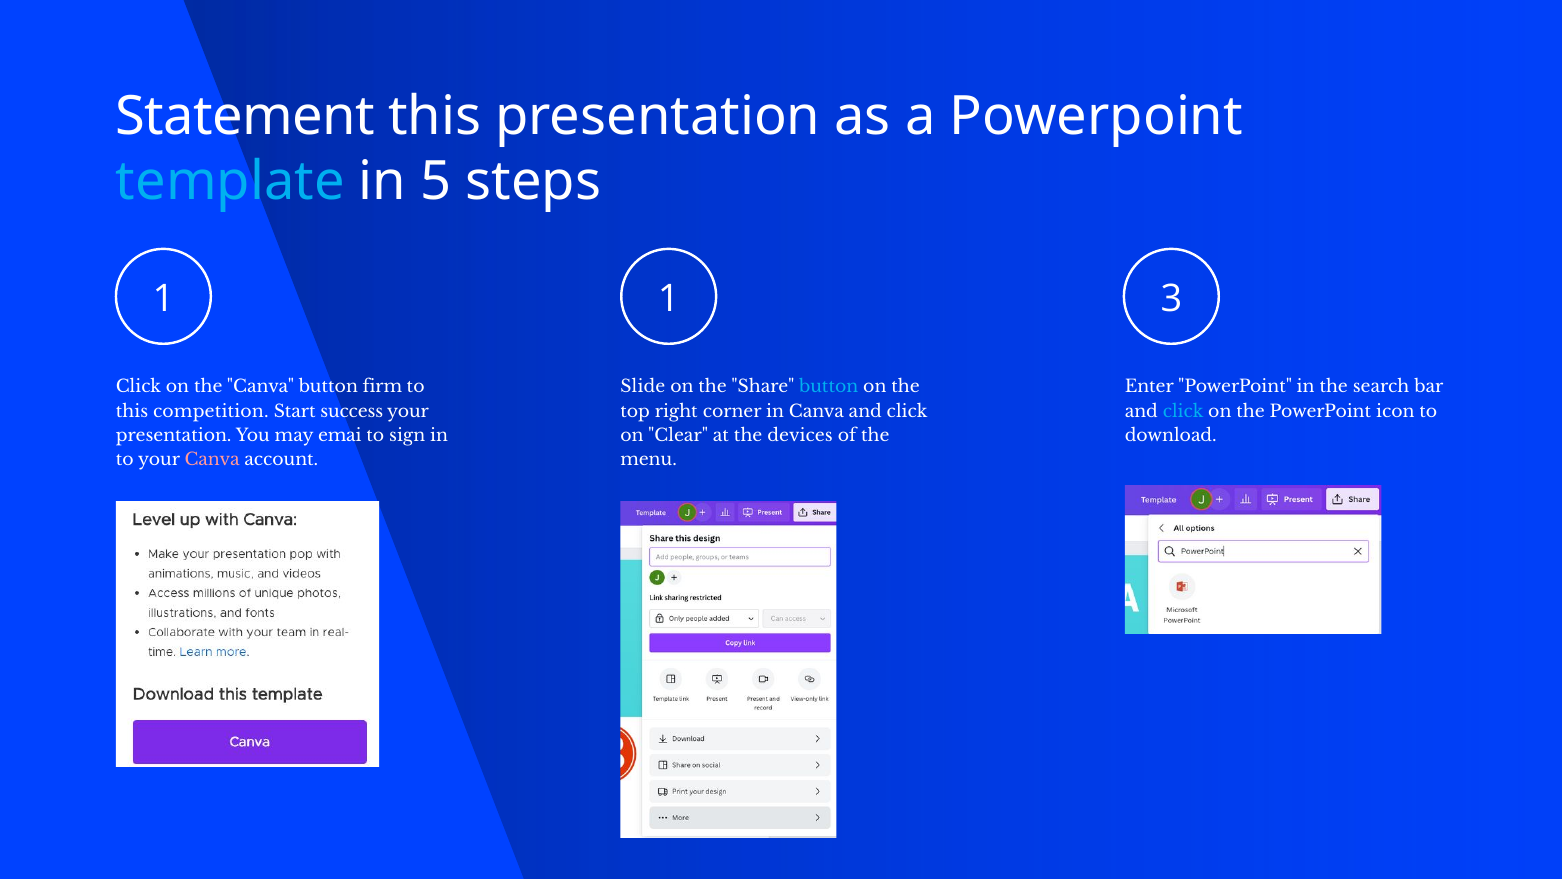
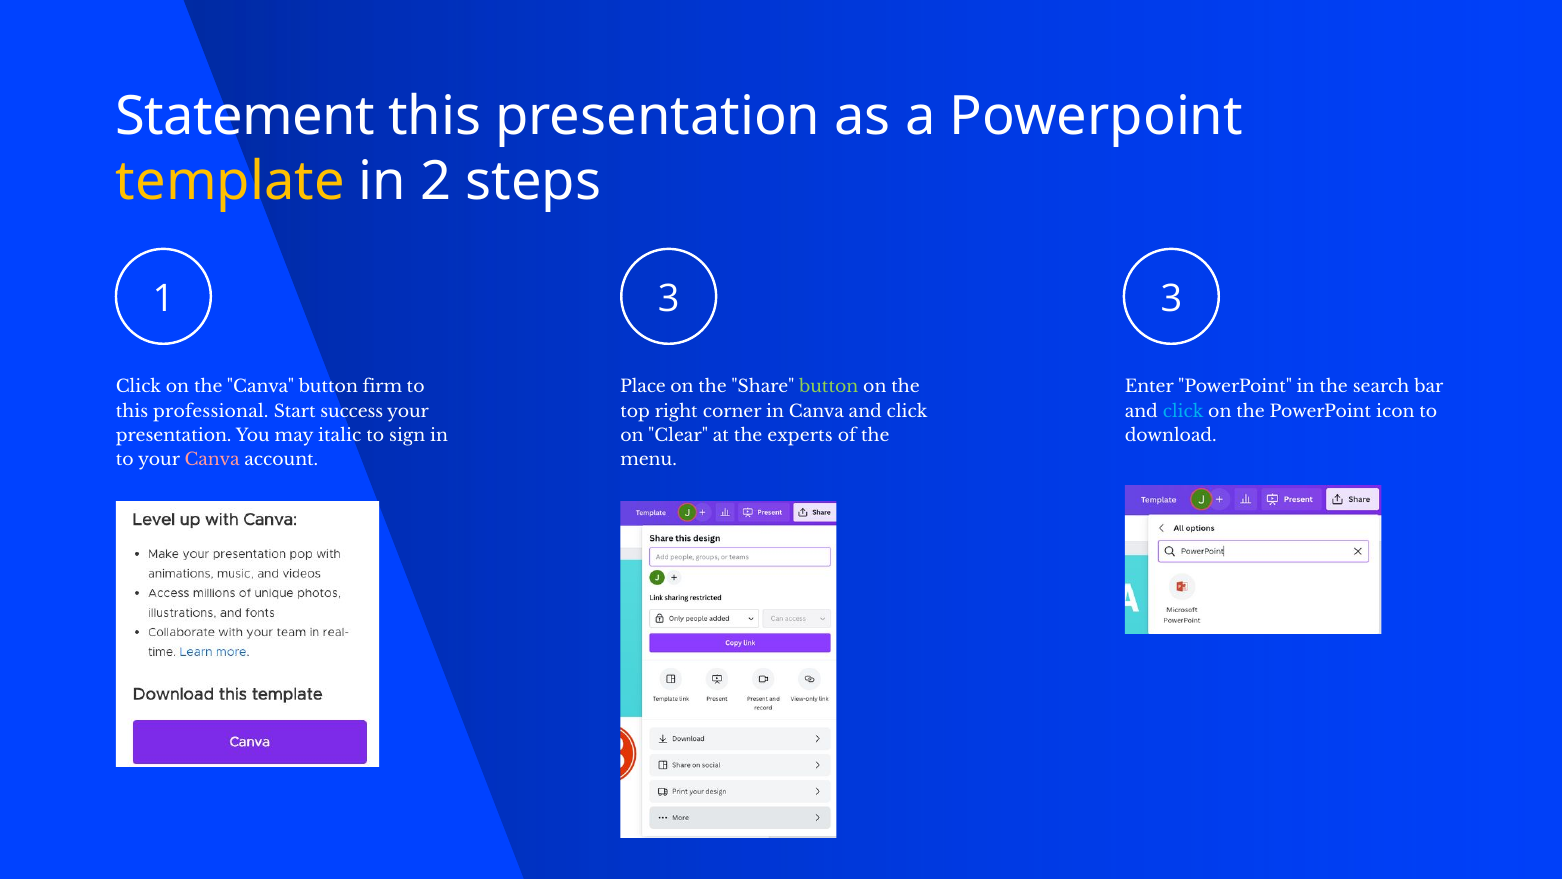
template colour: light blue -> yellow (230, 182)
5: 5 -> 2 (436, 182)
1 1: 1 -> 3 (669, 299)
Slide: Slide -> Place (643, 387)
button colour: light blue -> light green (829, 387)
competition: competition -> professional (211, 411)
emai: emai -> italic (340, 436)
devices: devices -> experts (800, 436)
